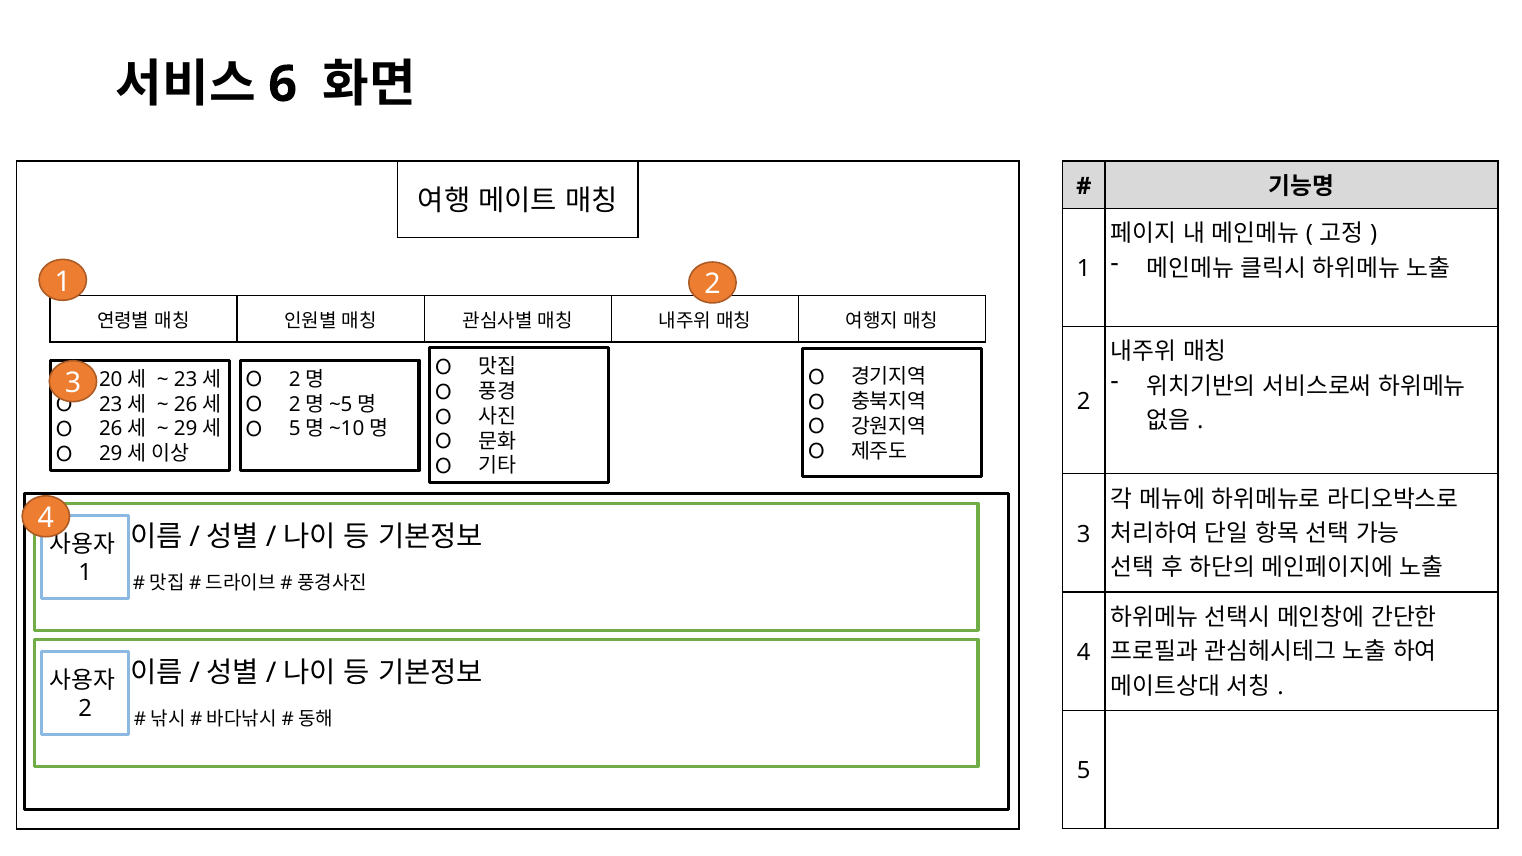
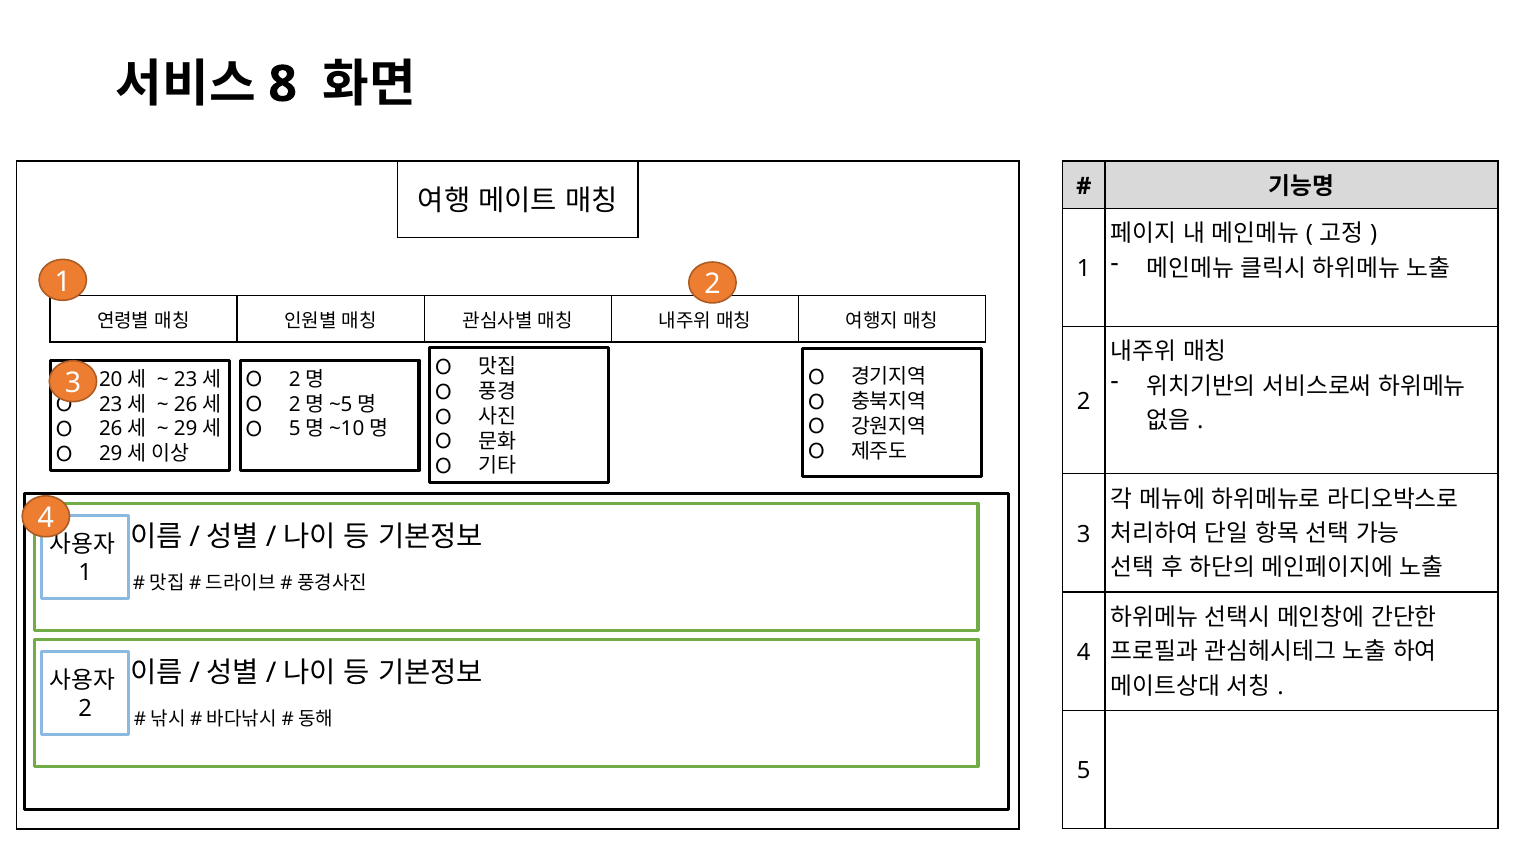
6: 6 -> 8 (283, 84)
